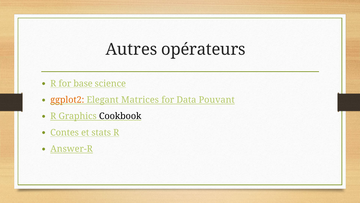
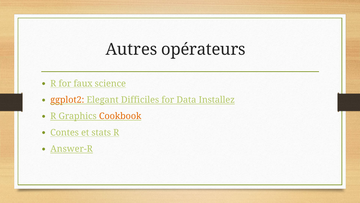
base: base -> faux (83, 83)
Matrices: Matrices -> Difficiles (140, 100)
Pouvant: Pouvant -> Installez (217, 100)
Cookbook colour: black -> orange (120, 116)
